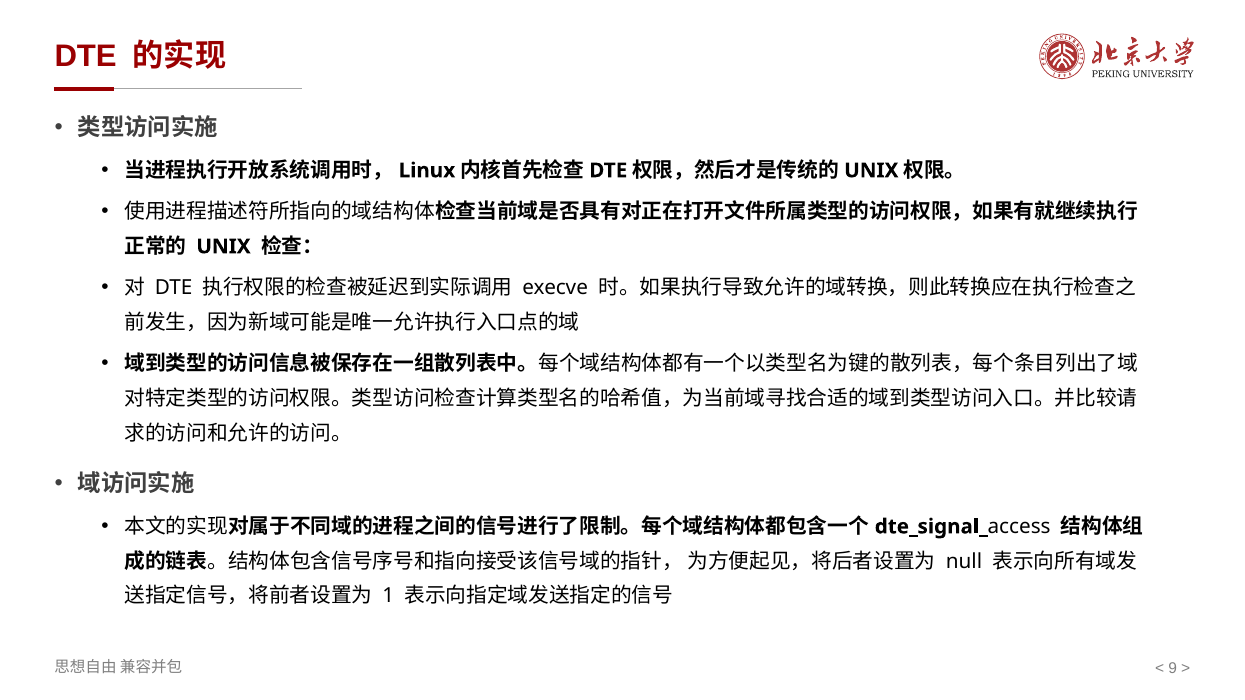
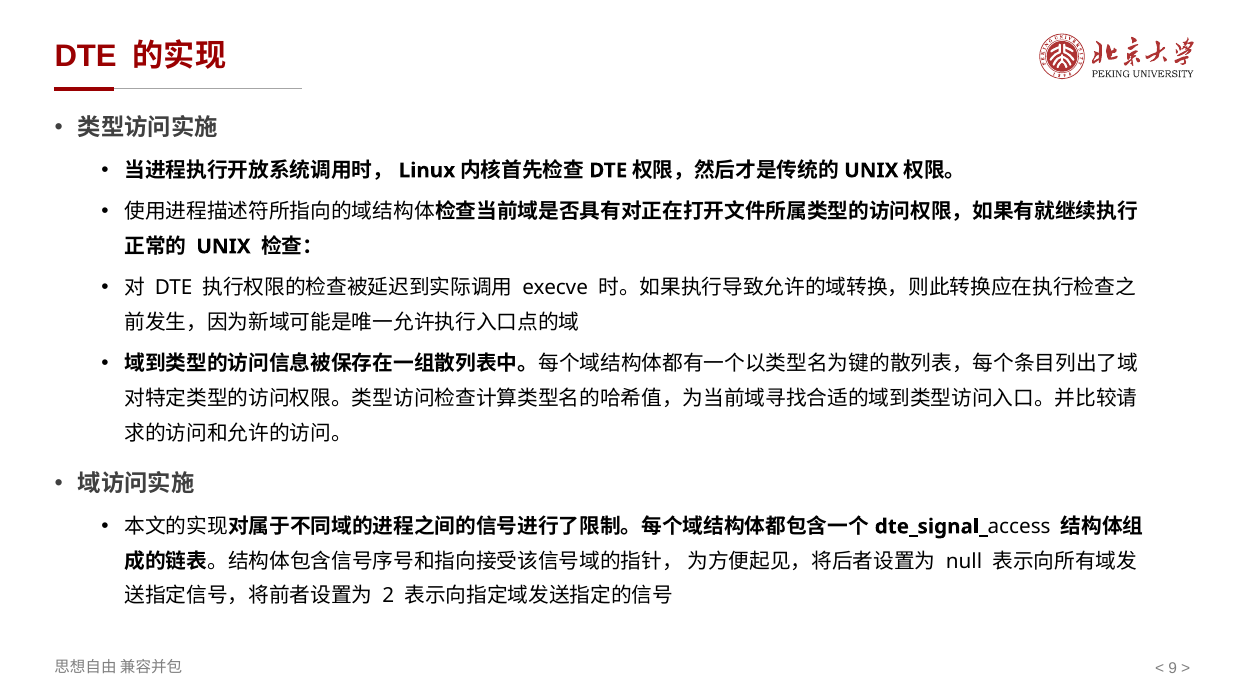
1: 1 -> 2 (388, 596)
